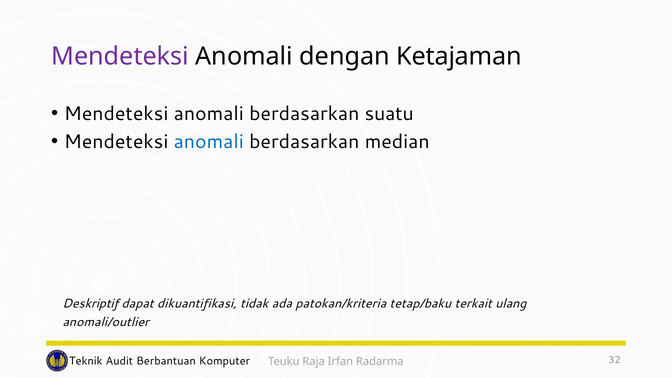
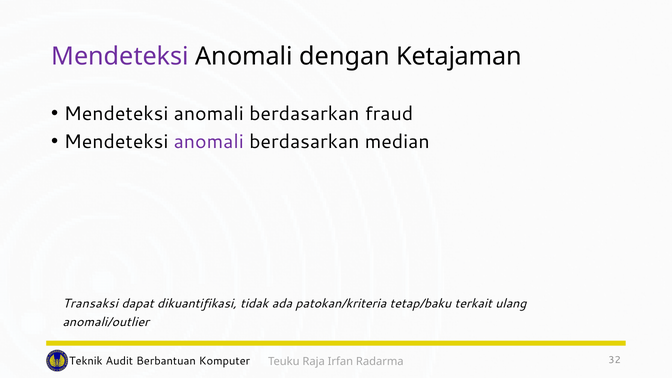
suatu: suatu -> fraud (389, 114)
anomali colour: blue -> purple (209, 142)
Deskriptif: Deskriptif -> Transaksi (90, 304)
